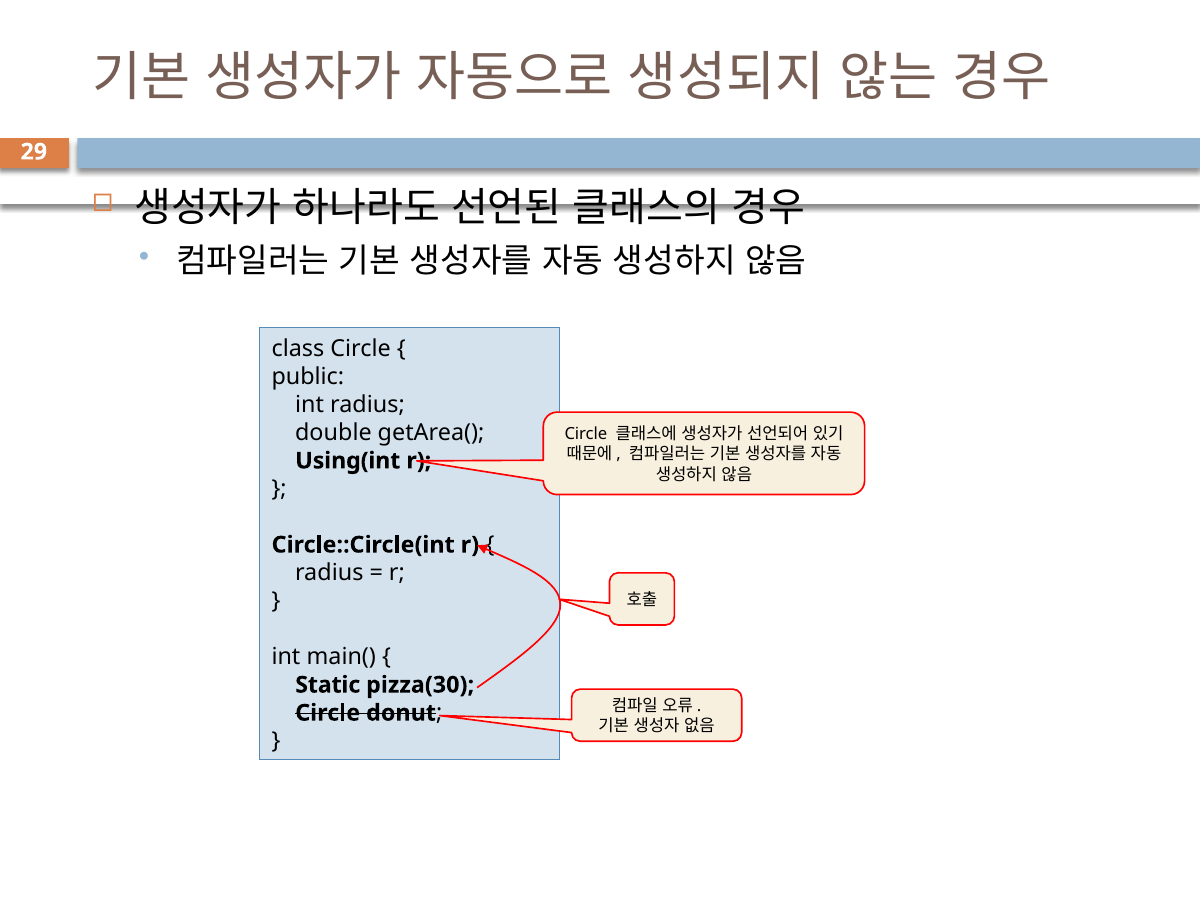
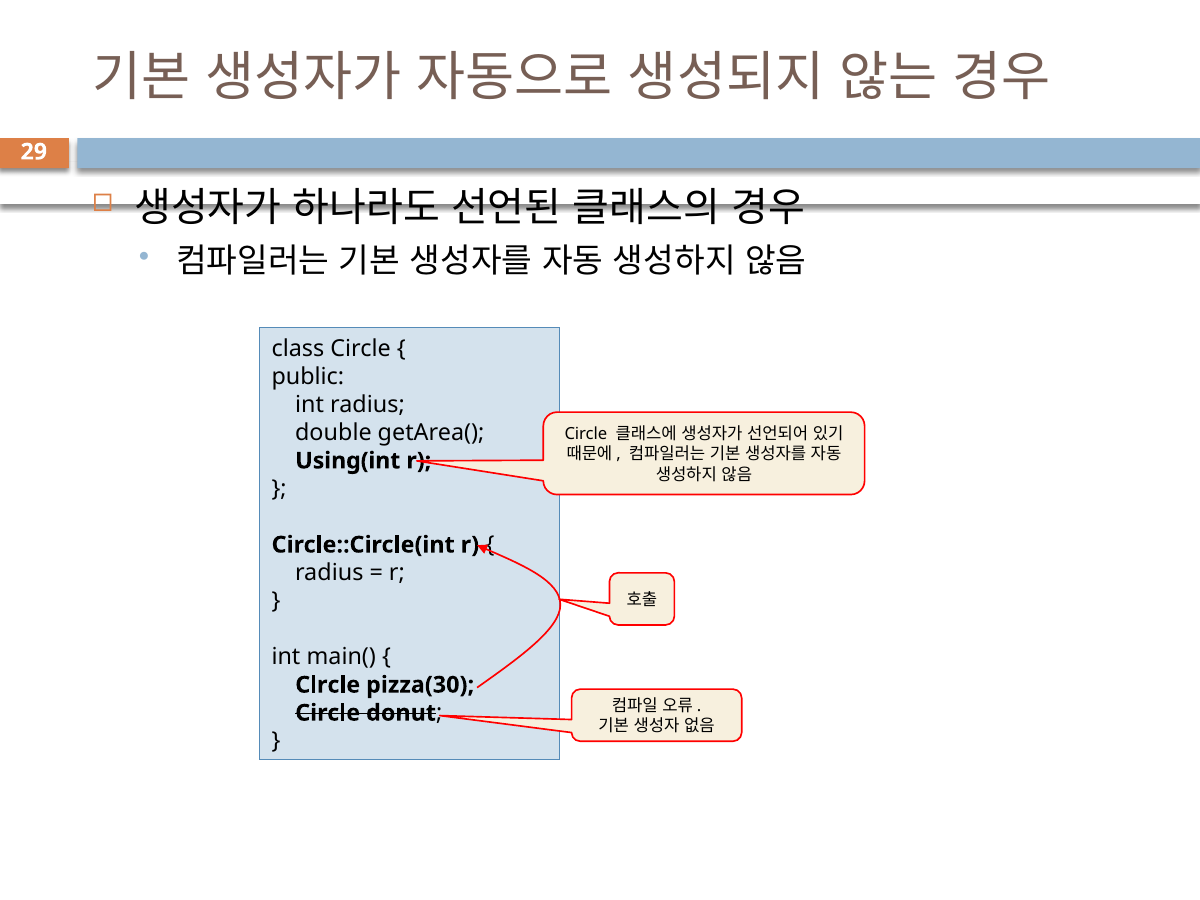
Static: Static -> Clrcle (328, 685)
